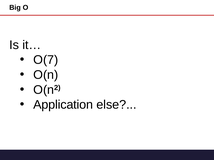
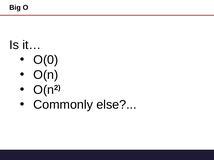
O(7: O(7 -> O(0 (46, 60)
Application: Application -> Commonly (63, 105)
